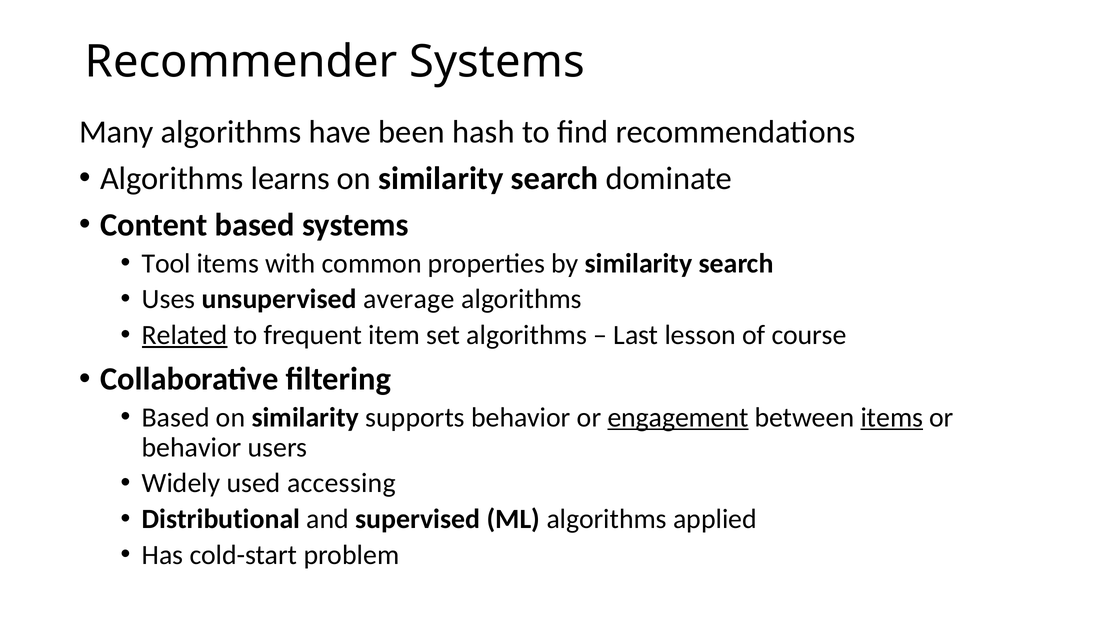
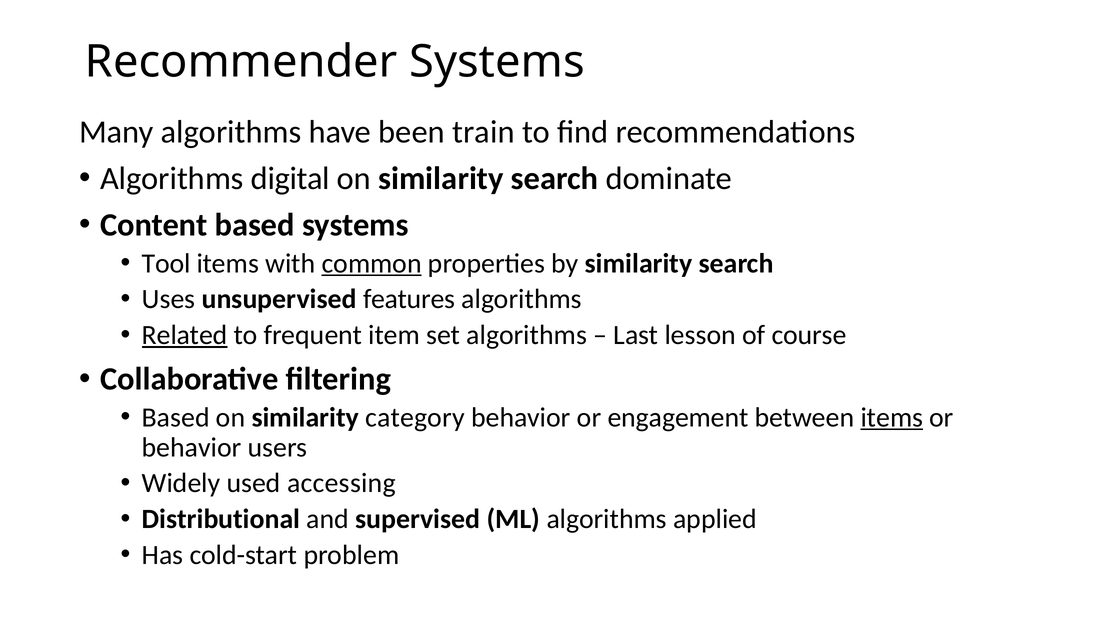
hash: hash -> train (483, 132)
learns: learns -> digital (290, 179)
common underline: none -> present (372, 264)
average: average -> features (409, 299)
supports: supports -> category (415, 418)
engagement underline: present -> none (678, 418)
